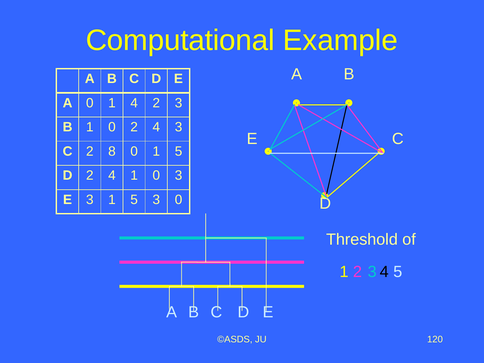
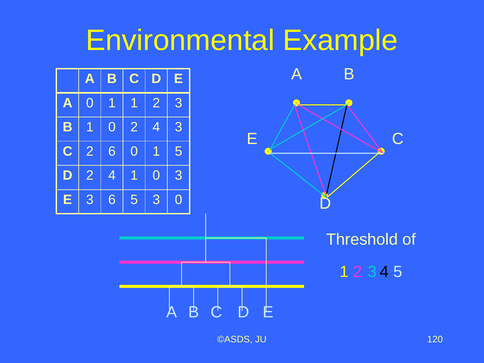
Computational: Computational -> Environmental (180, 40)
1 4: 4 -> 1 (134, 103)
2 8: 8 -> 6 (112, 151)
3 1: 1 -> 6 (112, 200)
